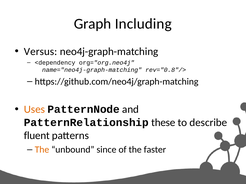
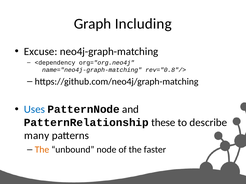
Versus: Versus -> Excuse (41, 52)
Uses colour: orange -> blue (34, 110)
fluent: fluent -> many (37, 136)
since: since -> node (106, 150)
